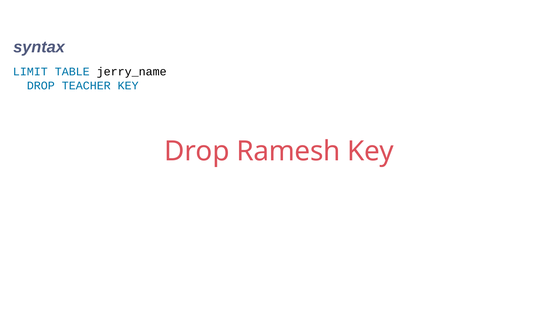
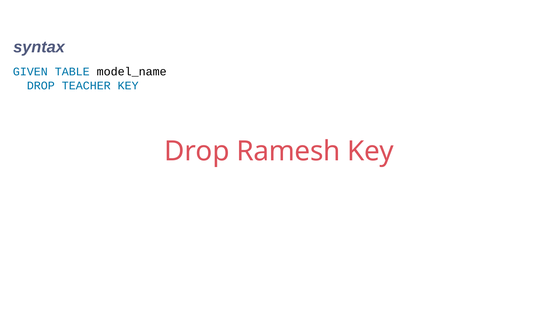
LIMIT: LIMIT -> GIVEN (30, 72)
jerry_name: jerry_name -> model_name (132, 72)
